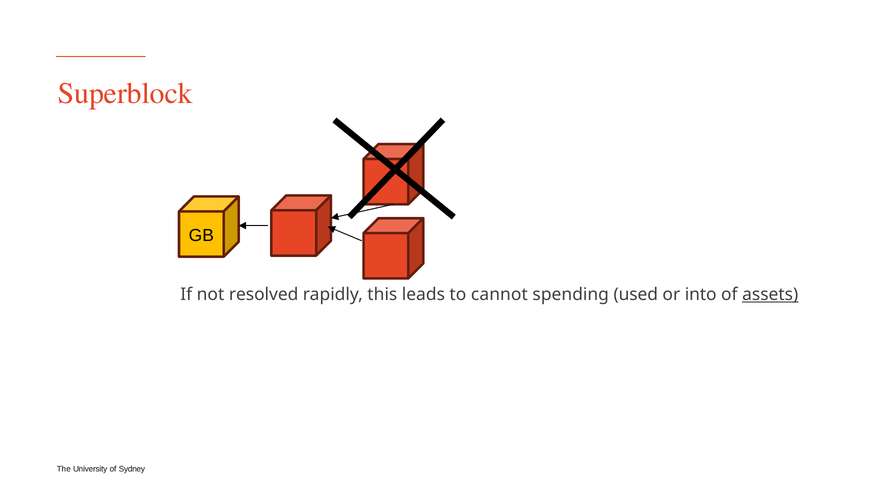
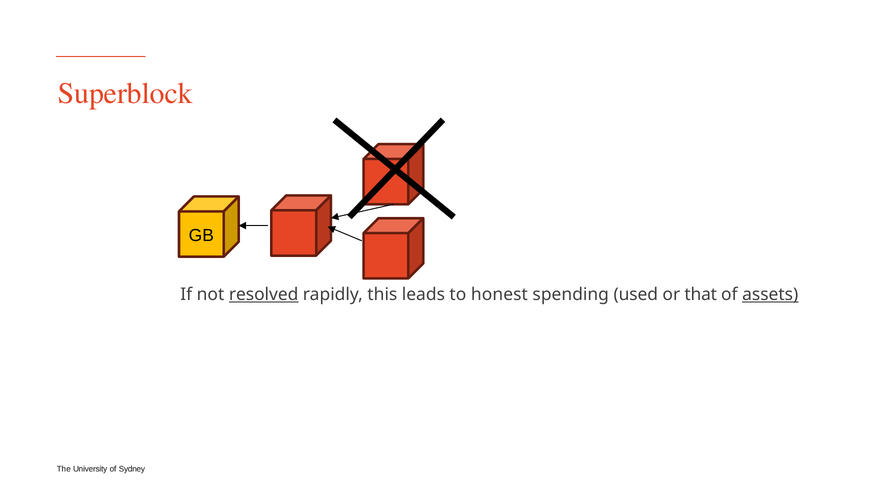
resolved underline: none -> present (264, 294)
cannot: cannot -> honest (499, 294)
into: into -> that (701, 294)
